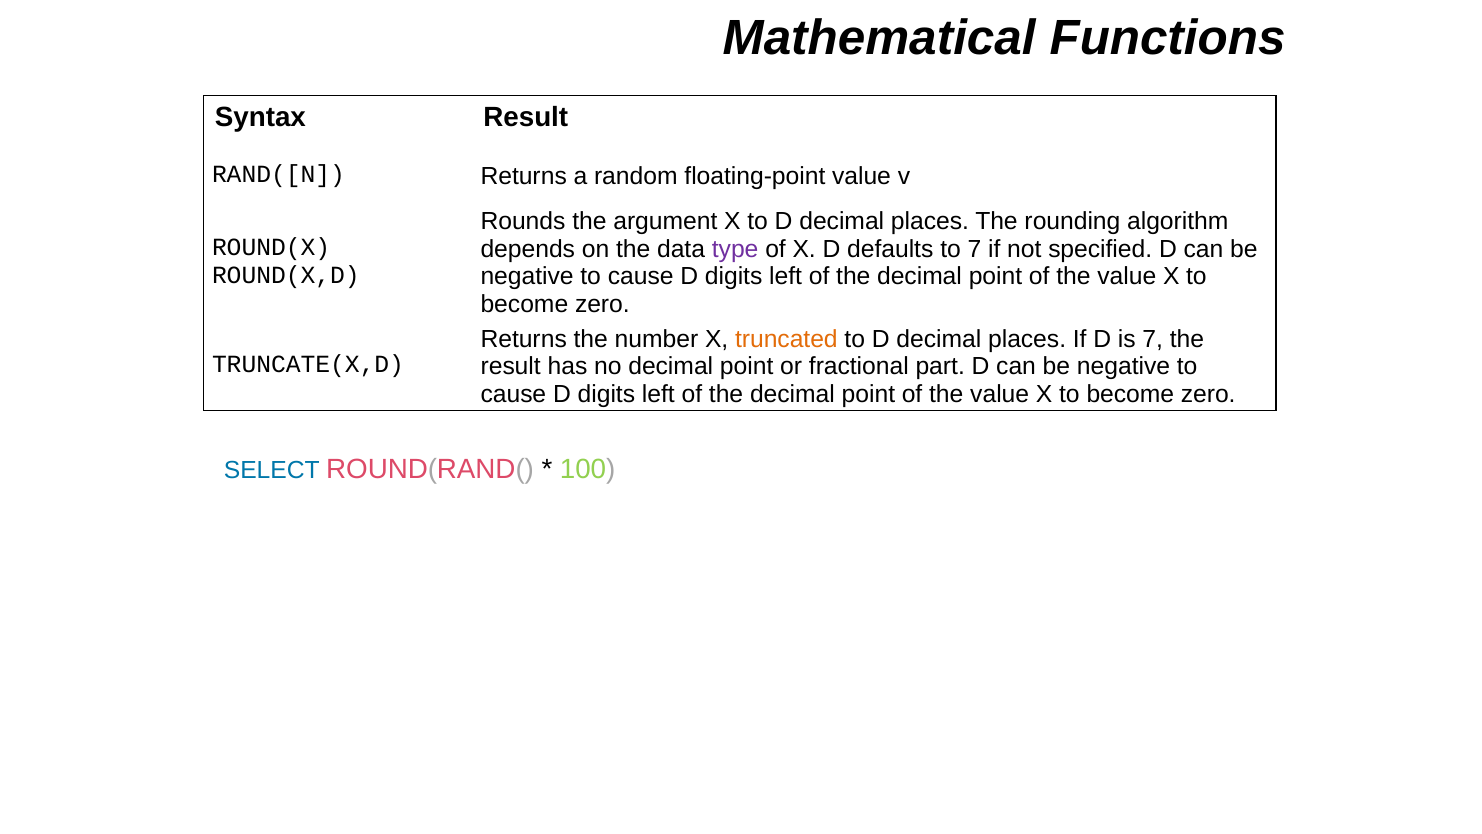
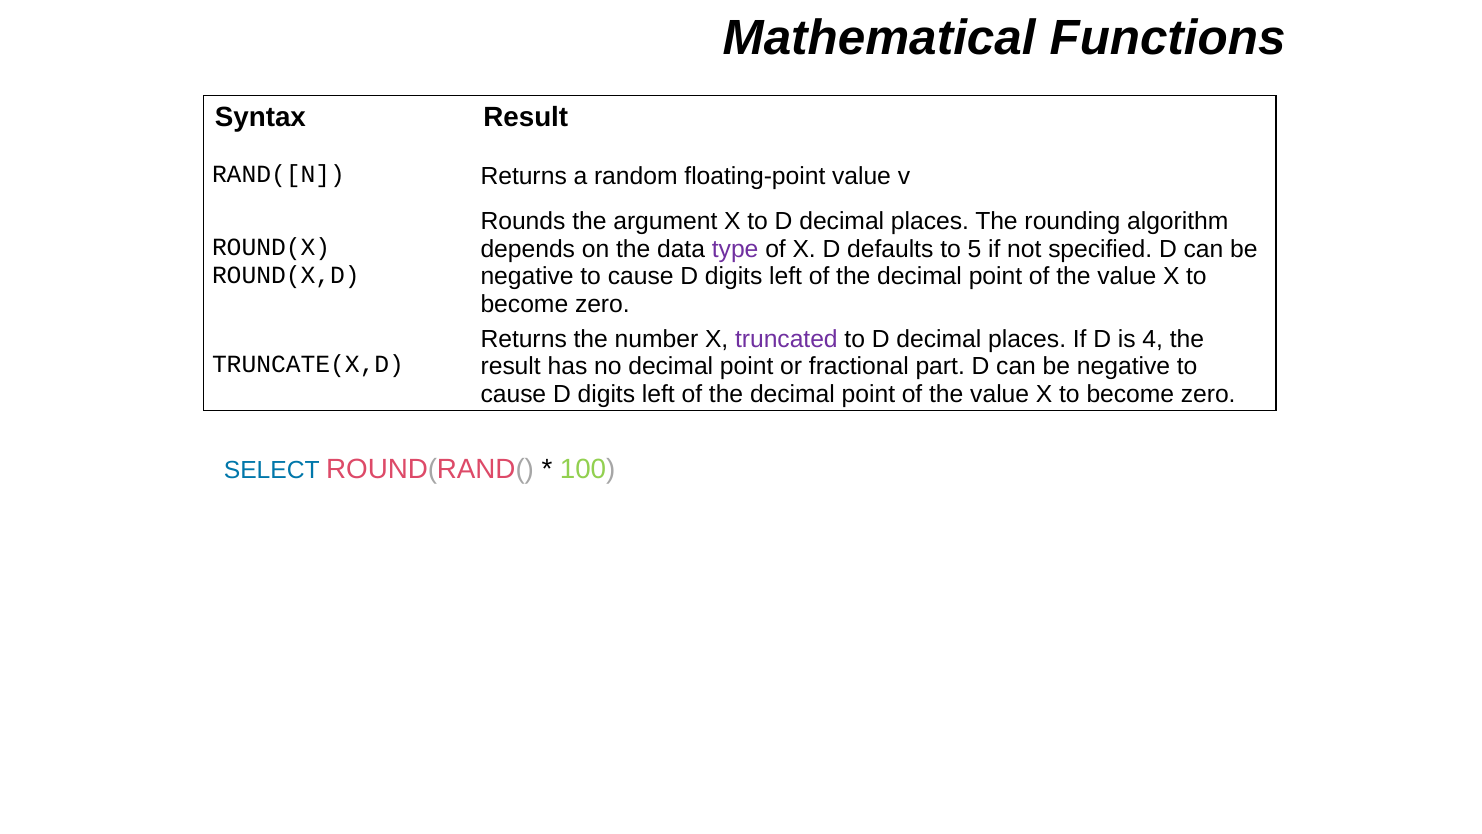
to 7: 7 -> 5 (974, 249)
truncated colour: orange -> purple (786, 339)
is 7: 7 -> 4 (1153, 339)
